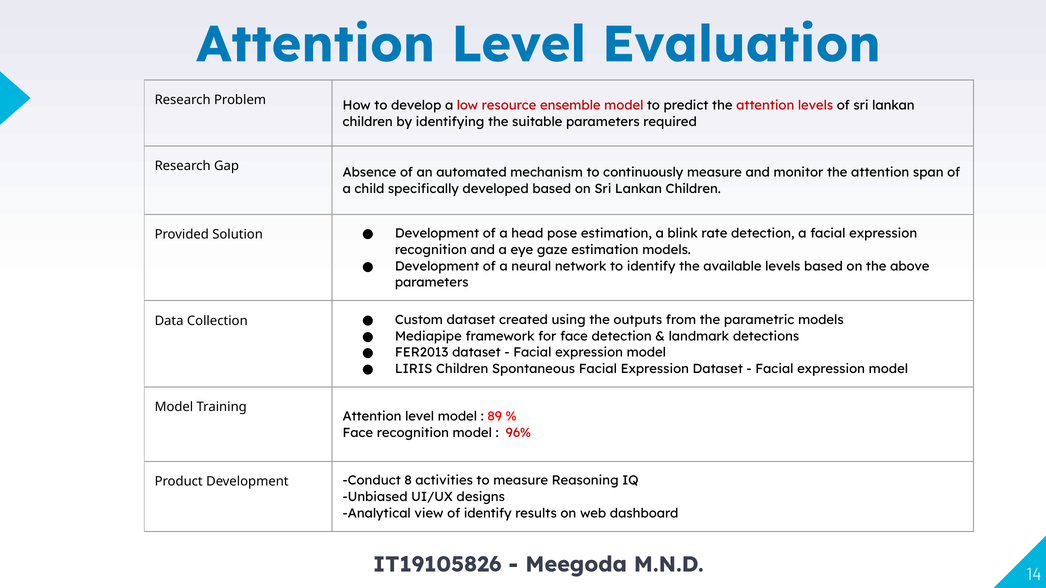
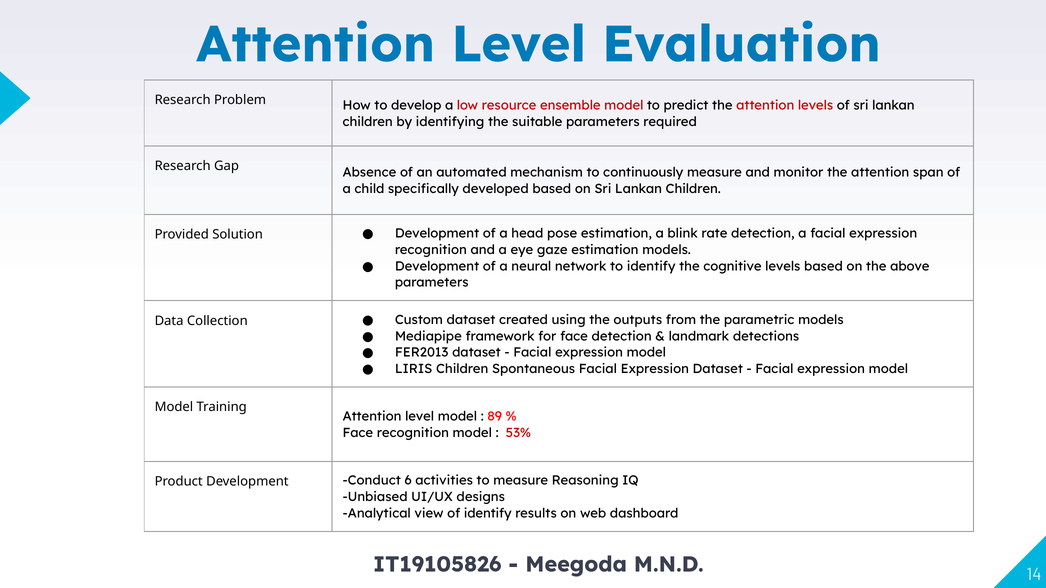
available: available -> cognitive (733, 266)
96%: 96% -> 53% (518, 433)
8: 8 -> 6 (408, 481)
